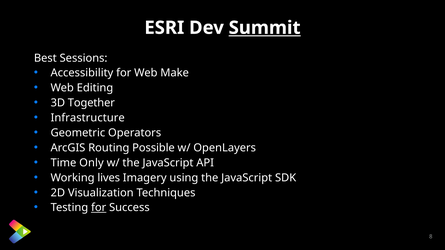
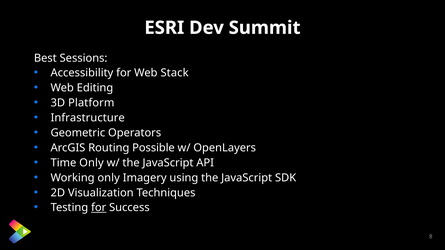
Summit underline: present -> none (265, 28)
Make: Make -> Stack (175, 73)
Together: Together -> Platform (91, 103)
Working lives: lives -> only (109, 178)
